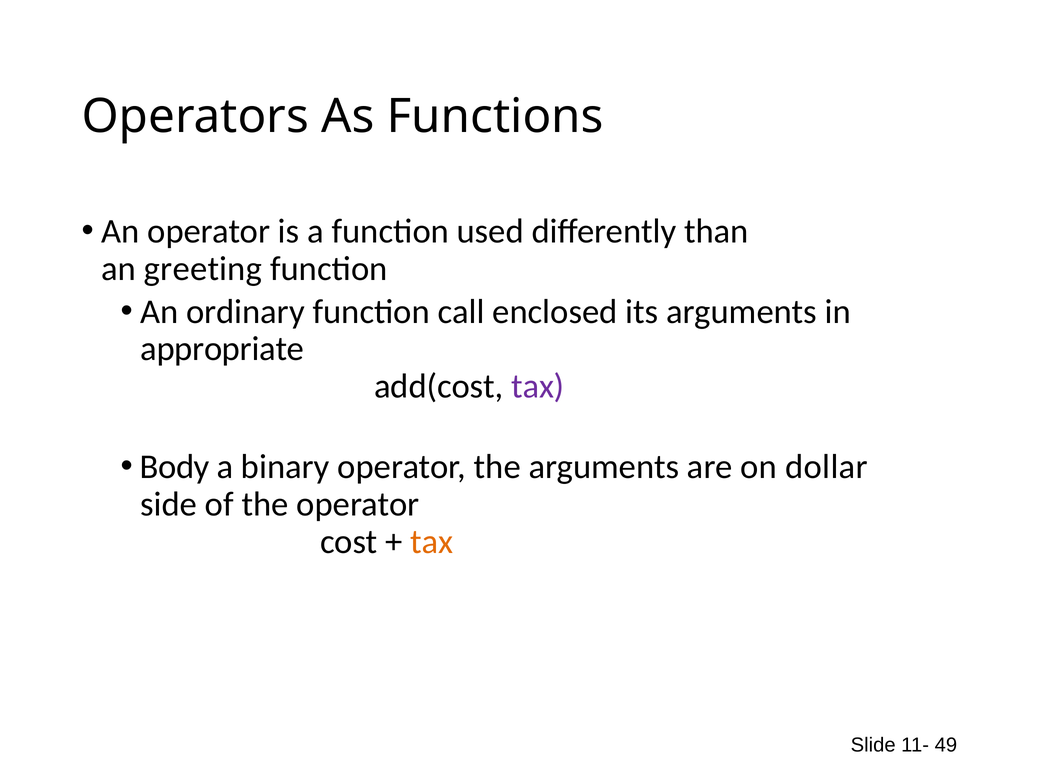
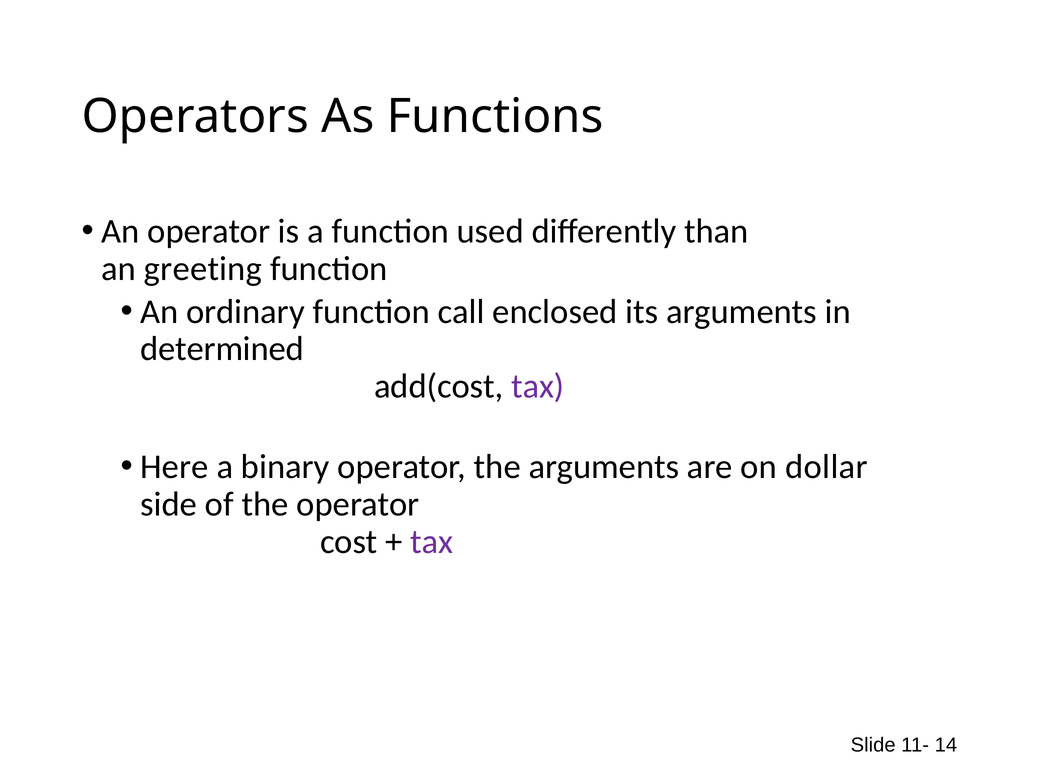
appropriate: appropriate -> determined (222, 349)
Body: Body -> Here (174, 466)
tax colour: orange -> purple (432, 541)
49: 49 -> 14 (946, 744)
